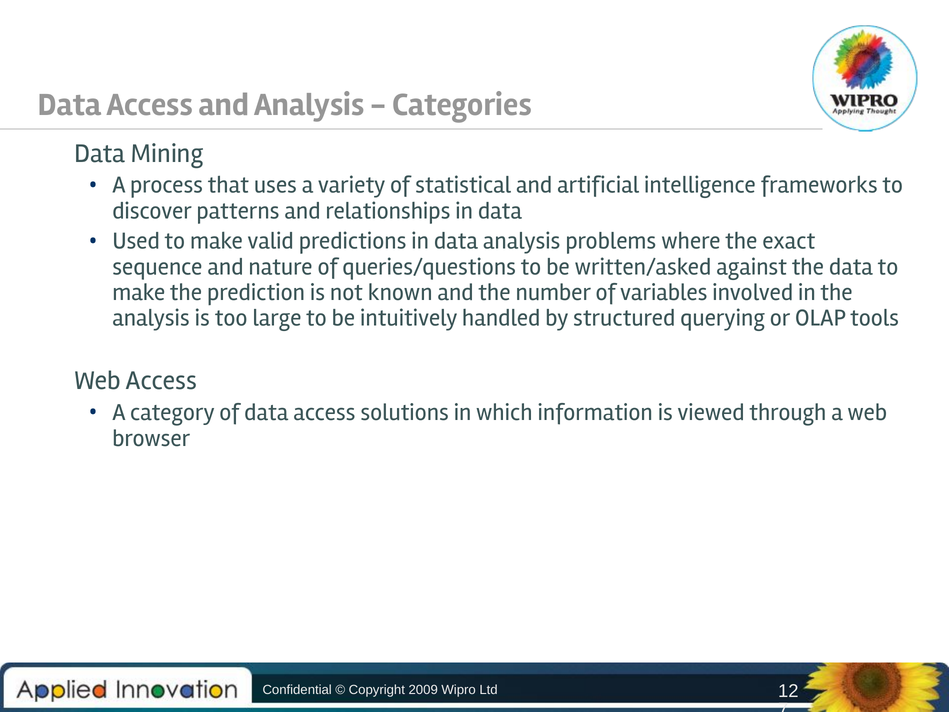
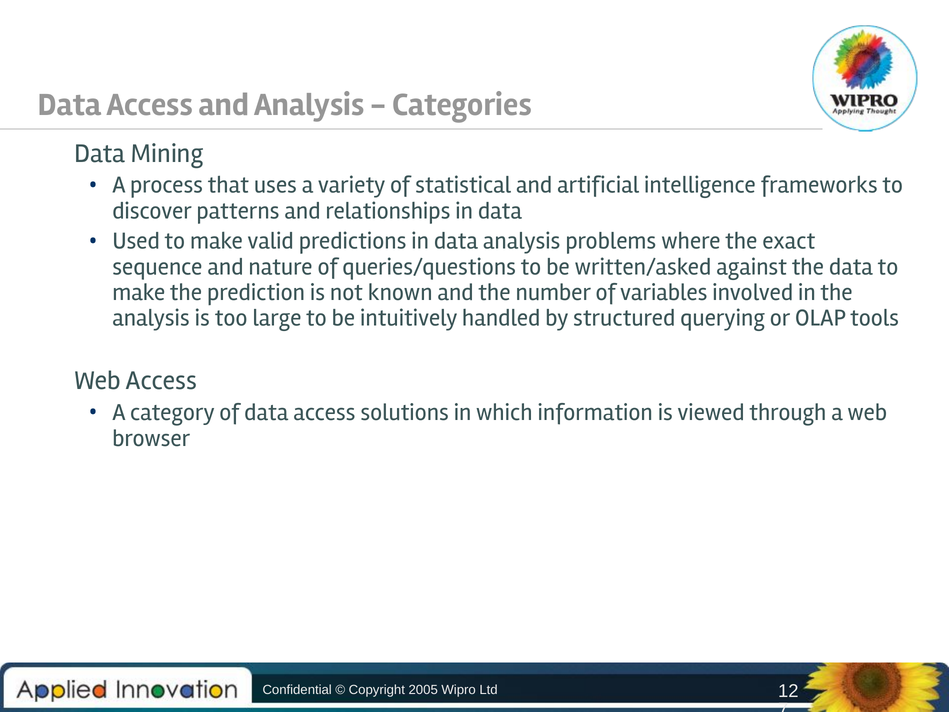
2009: 2009 -> 2005 (423, 690)
